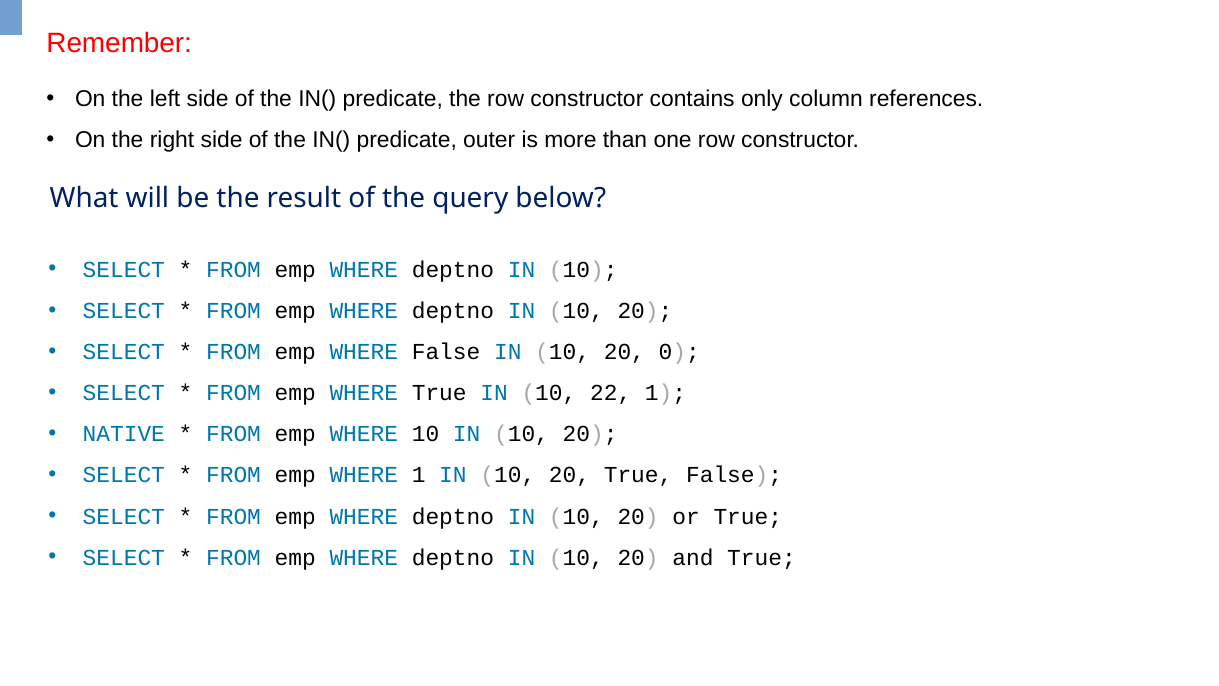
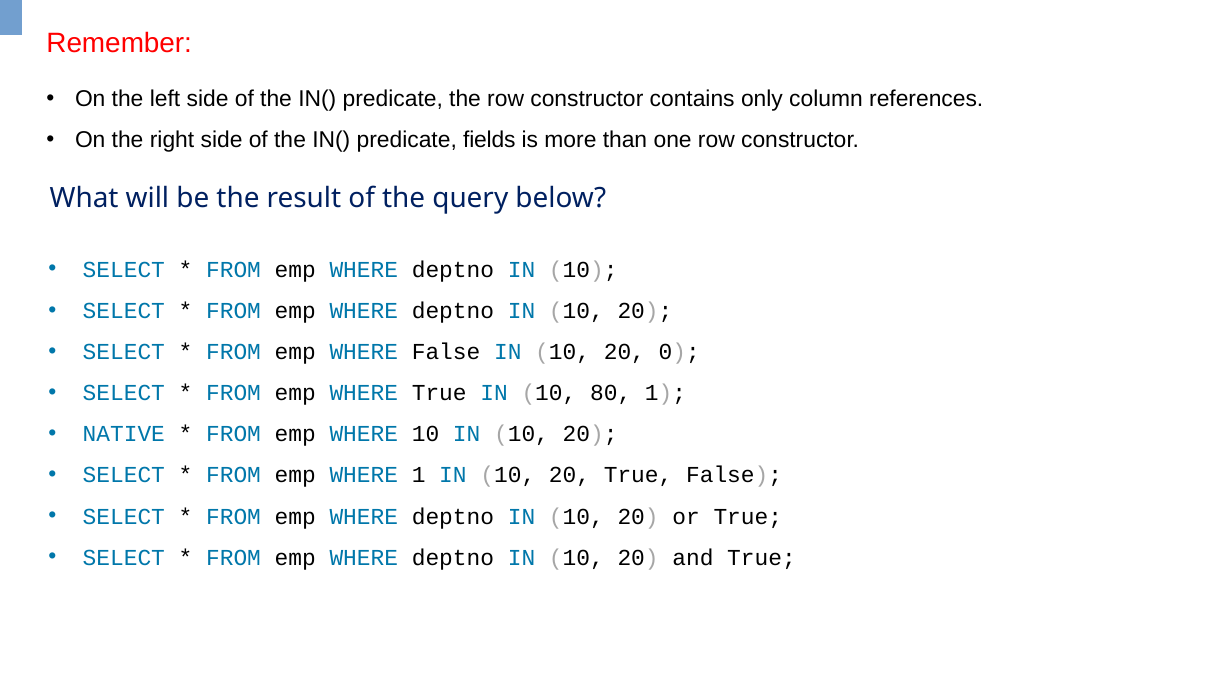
outer: outer -> fields (489, 140)
22: 22 -> 80 (611, 393)
